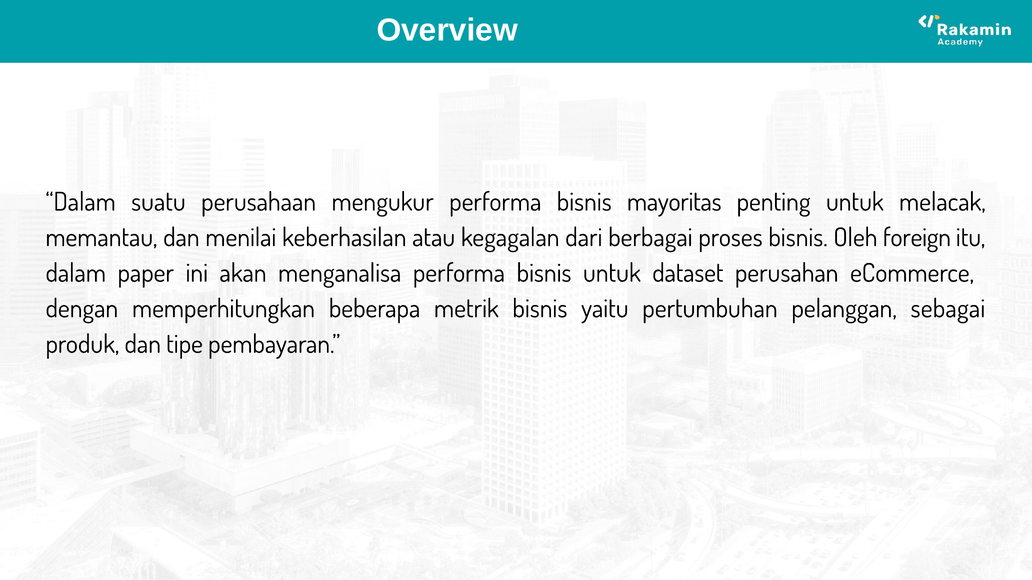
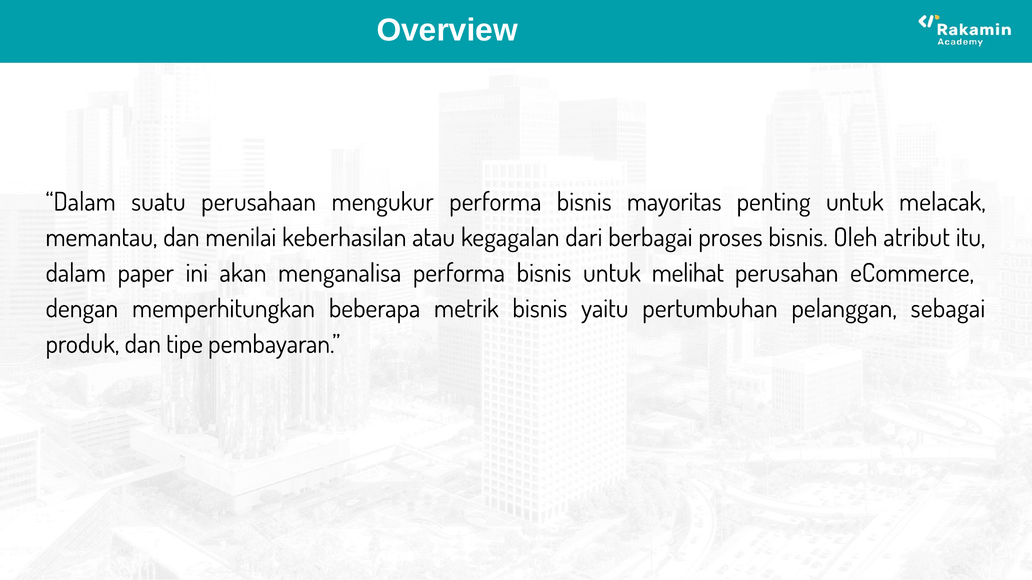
foreign: foreign -> atribut (917, 238)
dataset: dataset -> melihat (688, 273)
